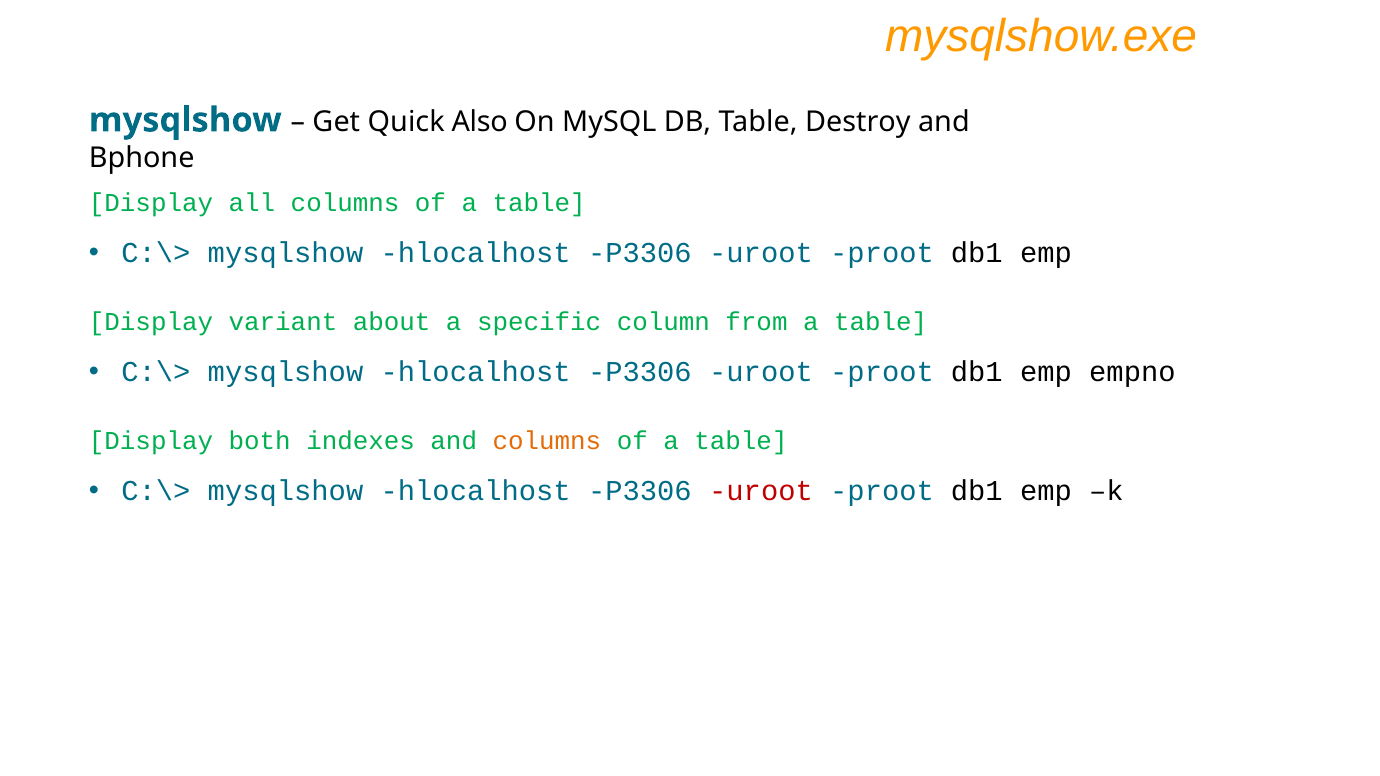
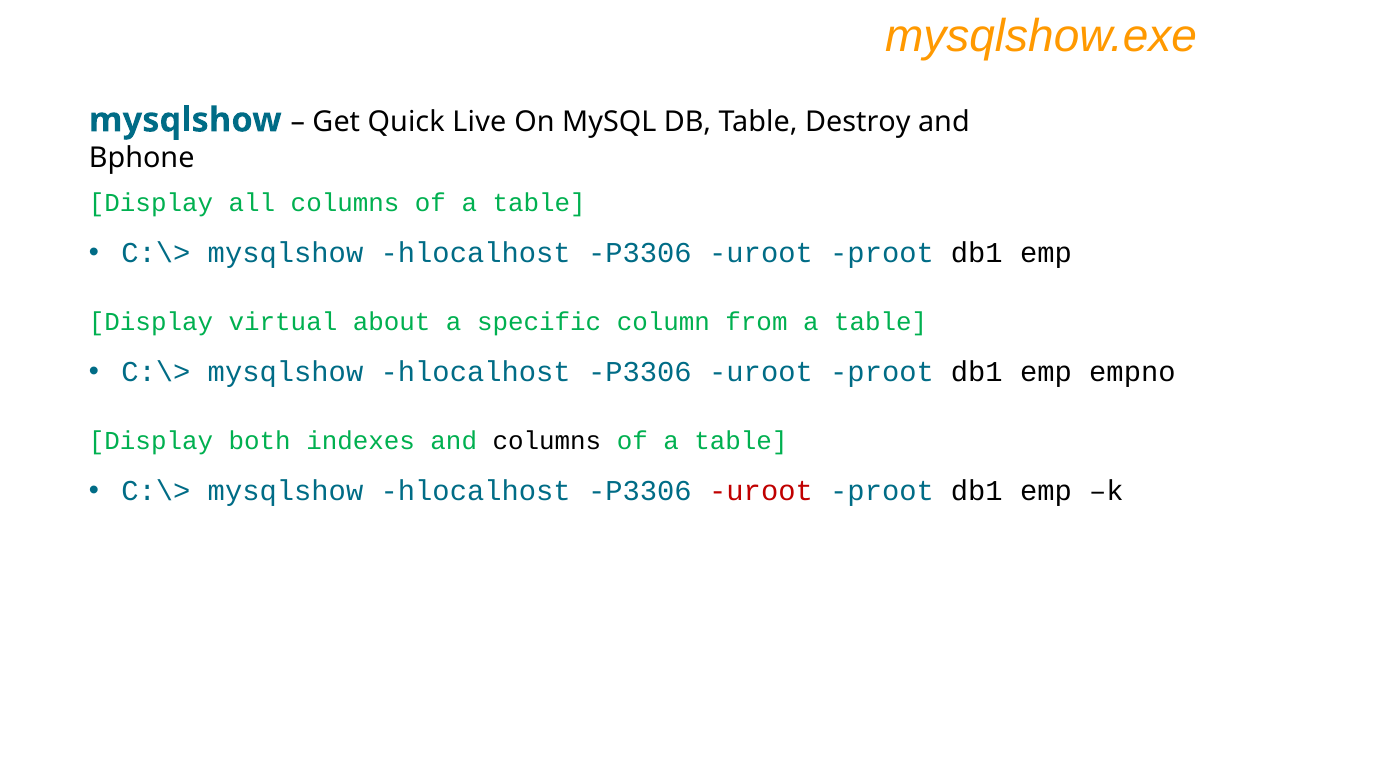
Also: Also -> Live (479, 122)
variant: variant -> virtual (283, 322)
columns colour: orange -> black (547, 441)
